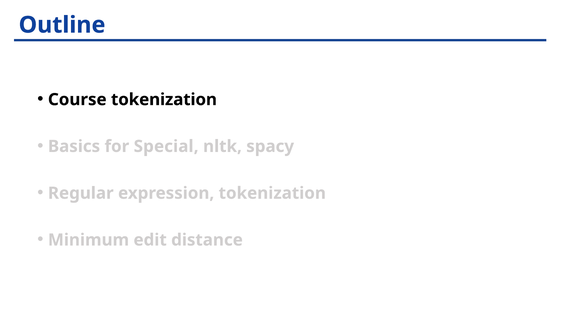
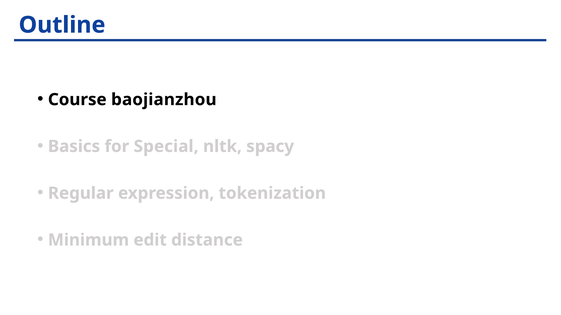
Course tokenization: tokenization -> baojianzhou (164, 100)
